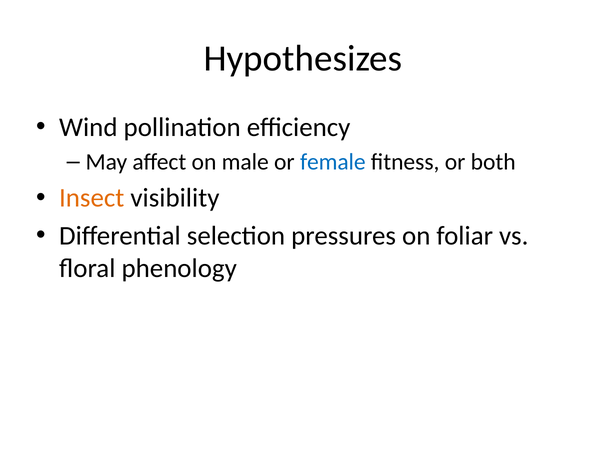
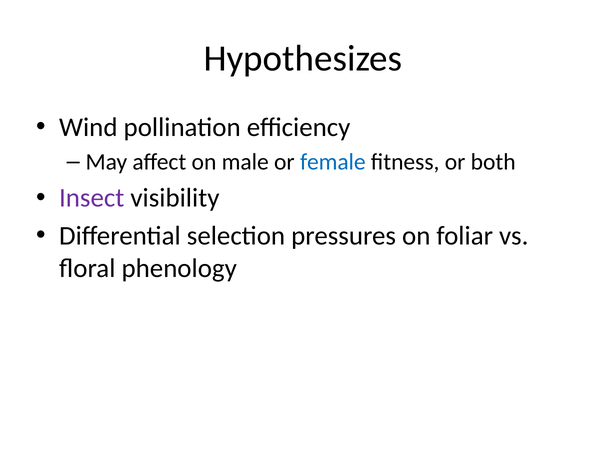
Insect colour: orange -> purple (92, 198)
